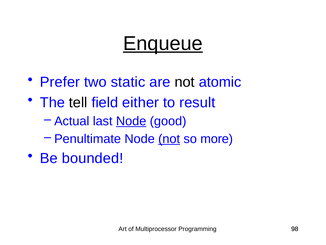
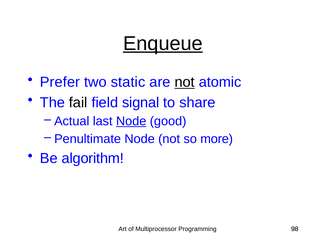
not underline: none -> present (185, 82)
tell: tell -> fail (78, 102)
either: either -> signal (141, 102)
result: result -> share (197, 102)
not underline: present -> none (169, 139)
bounded: bounded -> algorithm (93, 158)
